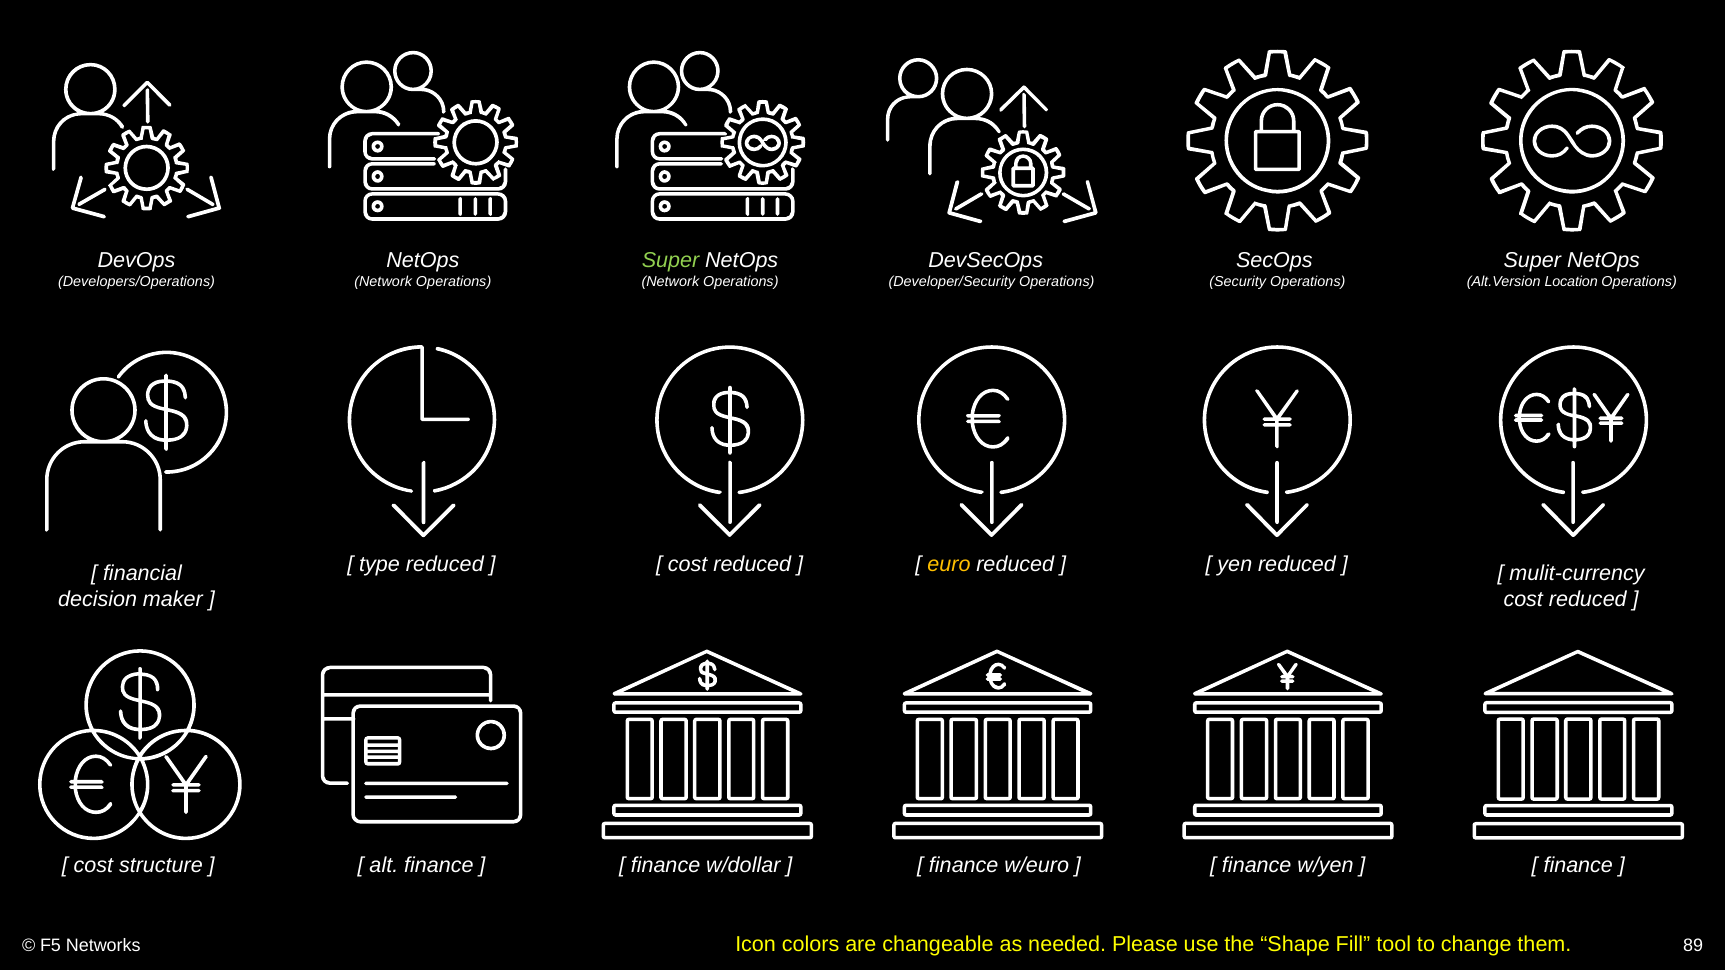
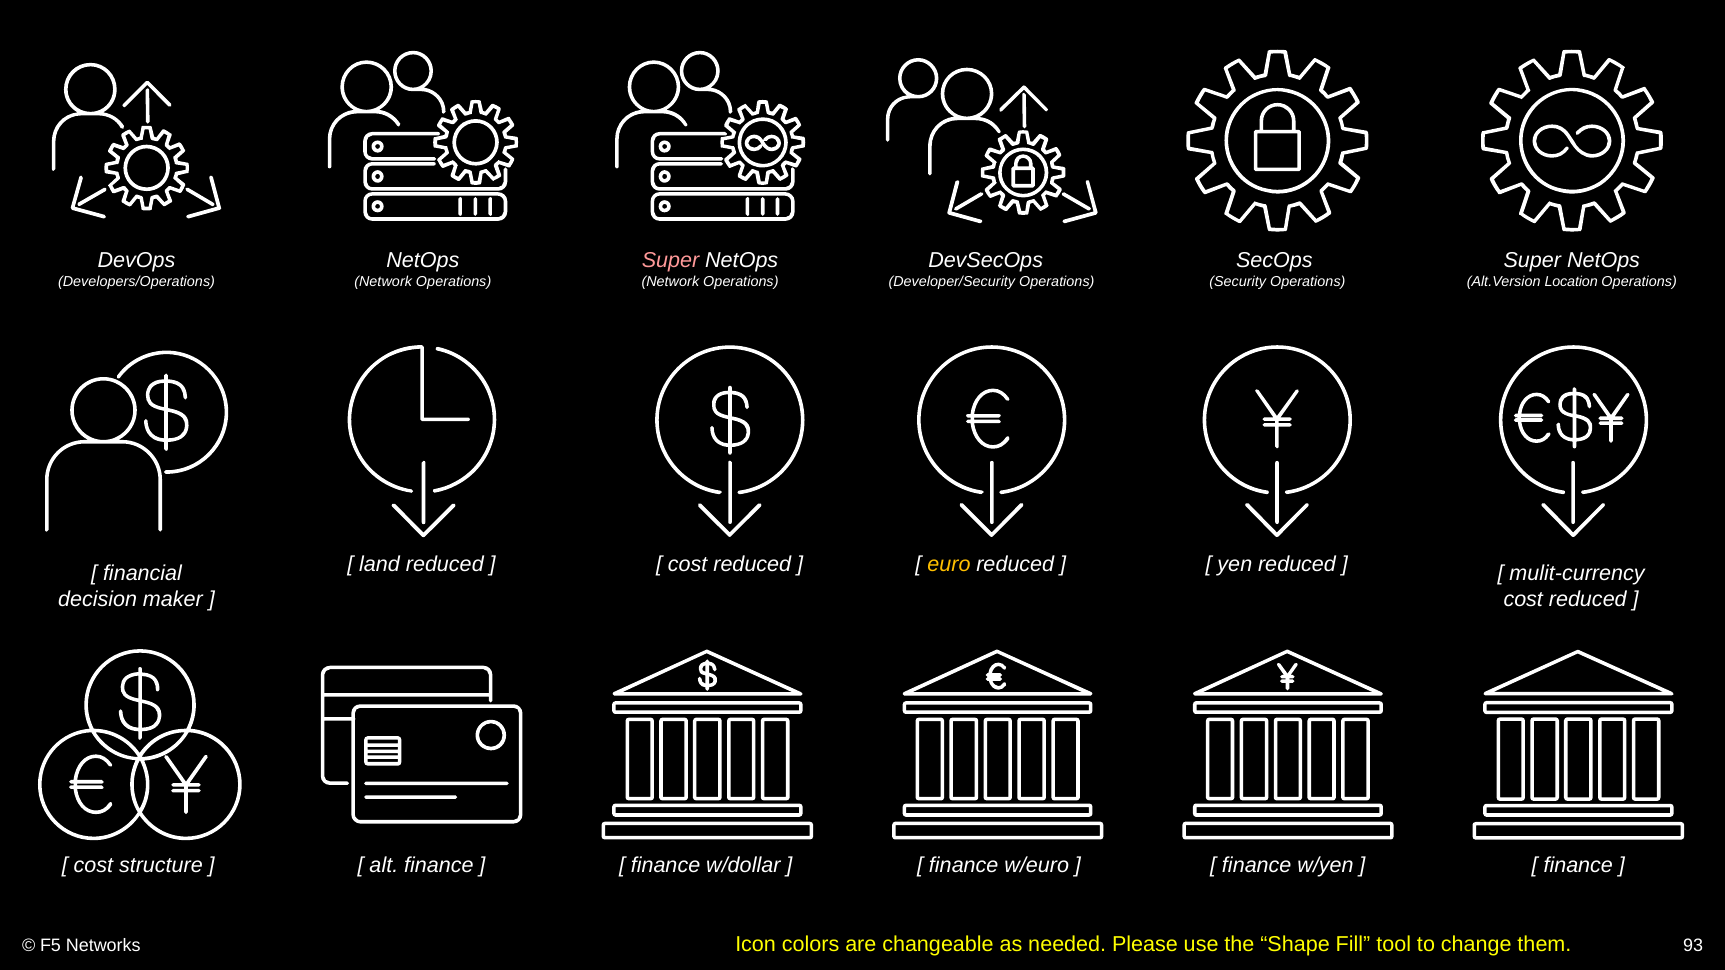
Super colour: light green -> pink (671, 261)
type: type -> land (380, 565)
89: 89 -> 93 (1693, 946)
